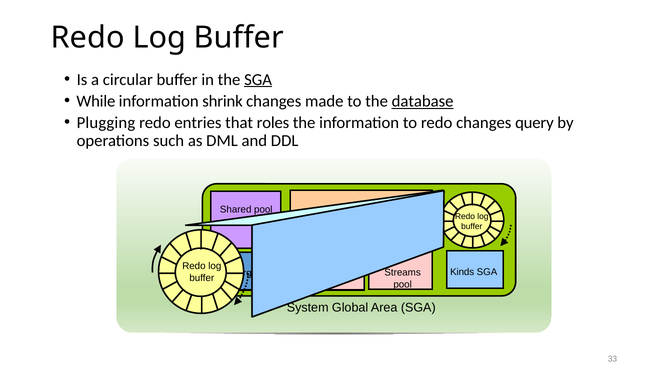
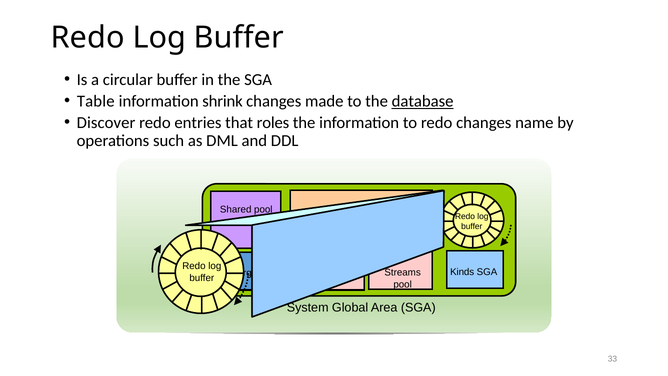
SGA underline: present -> none (258, 80)
While: While -> Table (96, 101)
Plugging: Plugging -> Discover (106, 123)
query: query -> name (534, 123)
